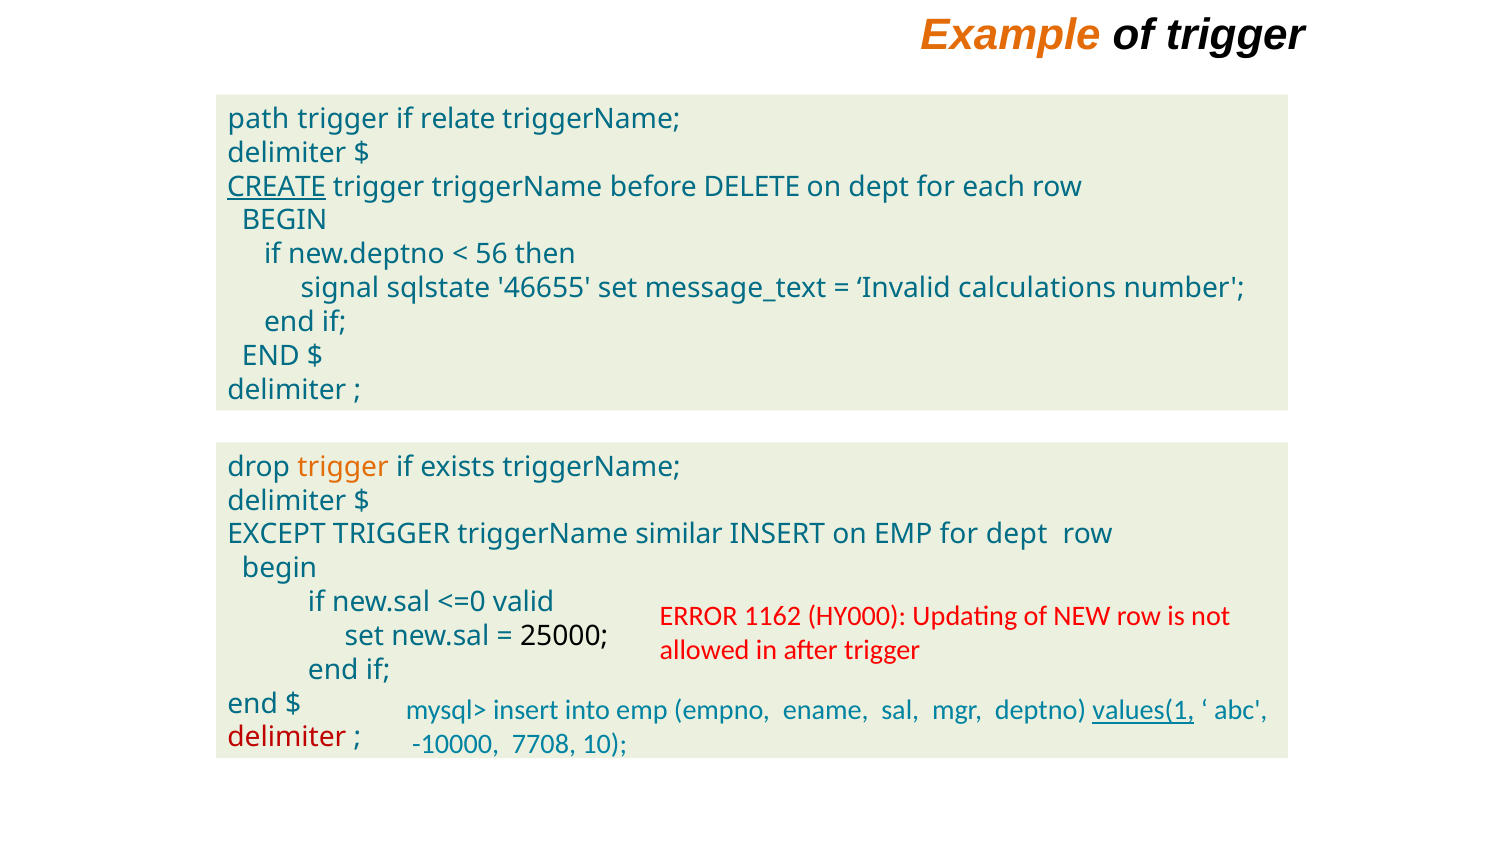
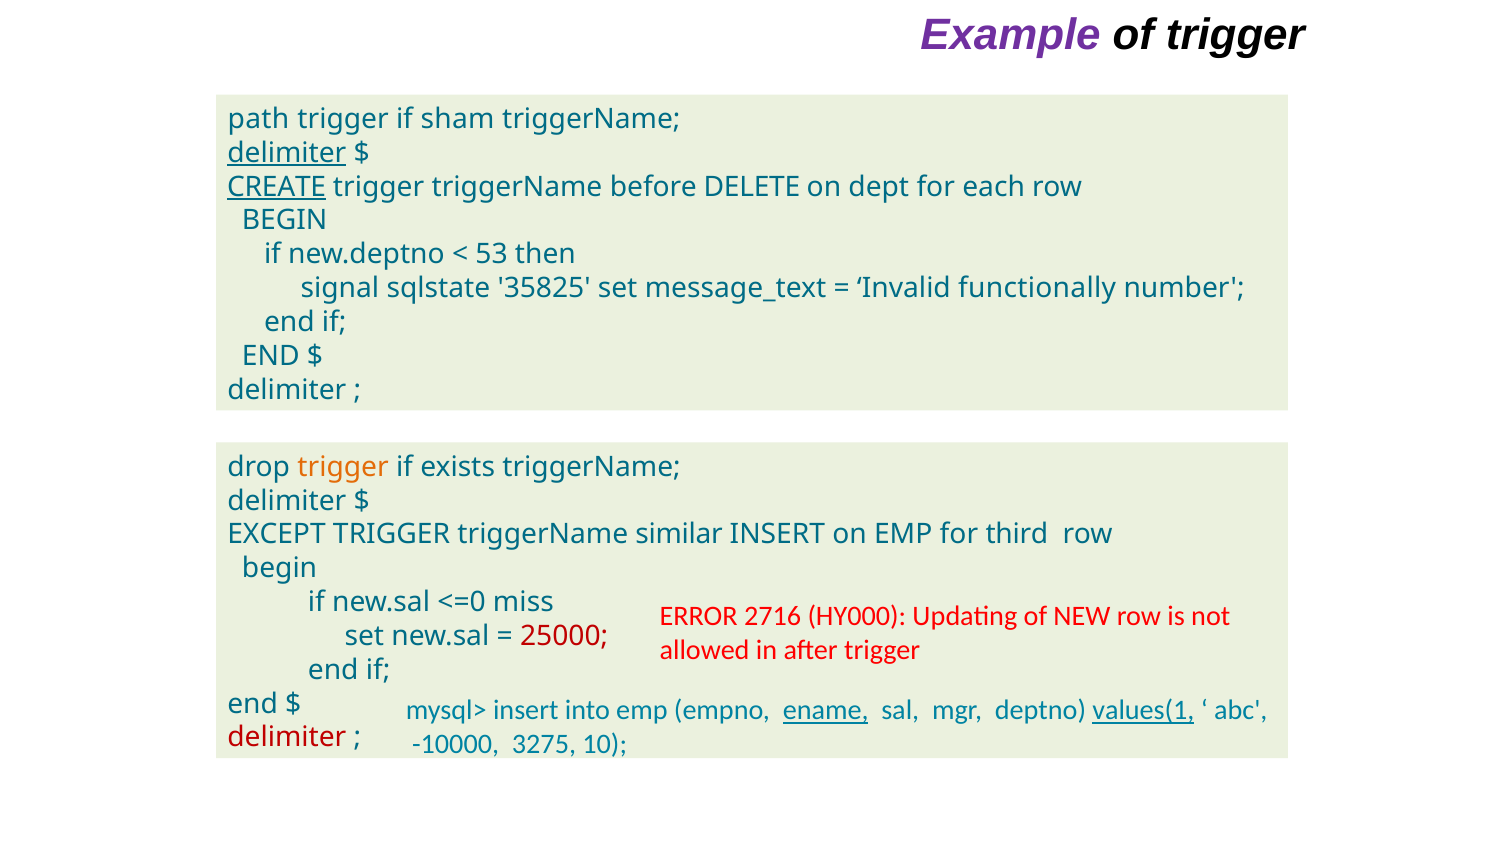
Example colour: orange -> purple (1010, 35)
relate: relate -> sham (458, 119)
delimiter underline: none -> present (287, 153)
56: 56 -> 53 (492, 254)
46655: 46655 -> 35825 (544, 288)
calculations: calculations -> functionally (1037, 288)
for dept: dept -> third (1017, 535)
valid: valid -> miss (523, 602)
1162: 1162 -> 2716 (773, 617)
25000 colour: black -> red (564, 636)
ename underline: none -> present (826, 711)
7708: 7708 -> 3275 (544, 745)
